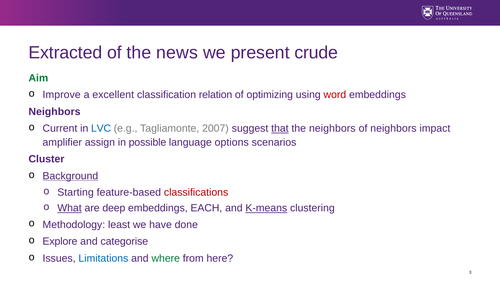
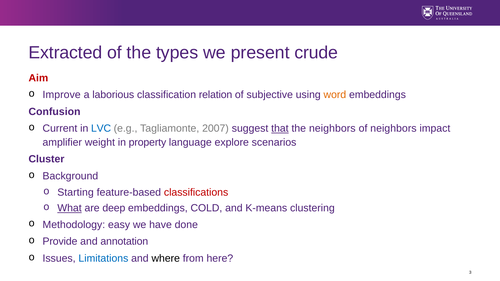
news: news -> types (177, 53)
Aim colour: green -> red (38, 78)
excellent: excellent -> laborious (113, 95)
optimizing: optimizing -> subjective (270, 95)
word colour: red -> orange (335, 95)
Neighbors: Neighbors -> Confusion (55, 112)
assign: assign -> weight (100, 142)
possible: possible -> property (147, 142)
options: options -> explore (232, 142)
Background underline: present -> none (70, 176)
EACH: EACH -> COLD (206, 208)
K-means underline: present -> none (266, 208)
least: least -> easy (119, 225)
Explore: Explore -> Provide (60, 242)
categorise: categorise -> annotation (124, 242)
where colour: green -> black (166, 259)
